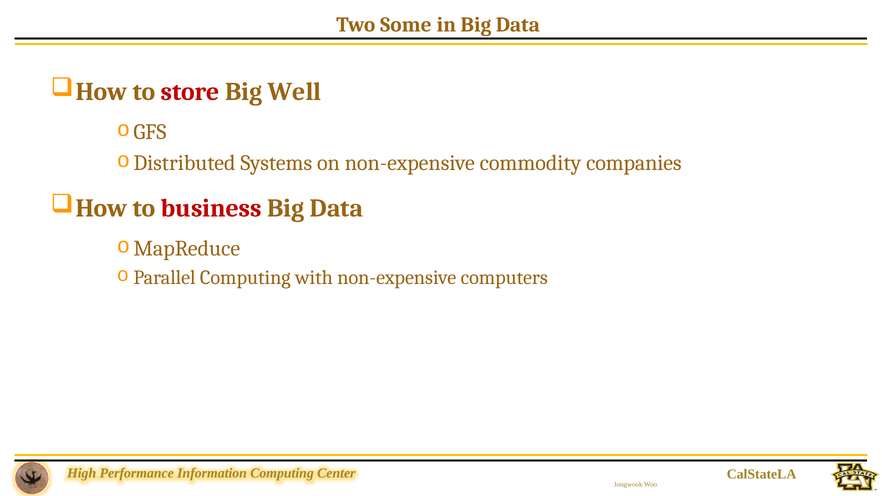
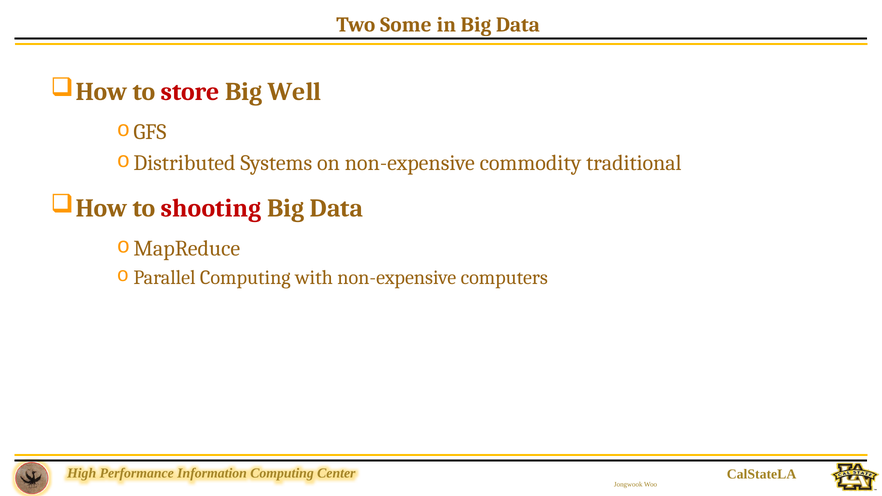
companies: companies -> traditional (634, 163)
business: business -> shooting (211, 208)
